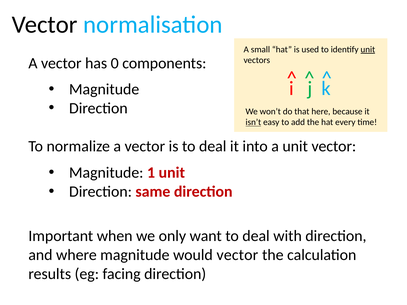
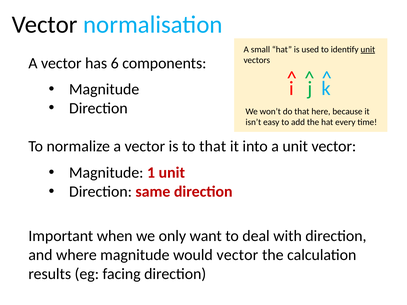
0: 0 -> 6 (115, 63)
isn’t underline: present -> none (253, 122)
is to deal: deal -> that (213, 146)
